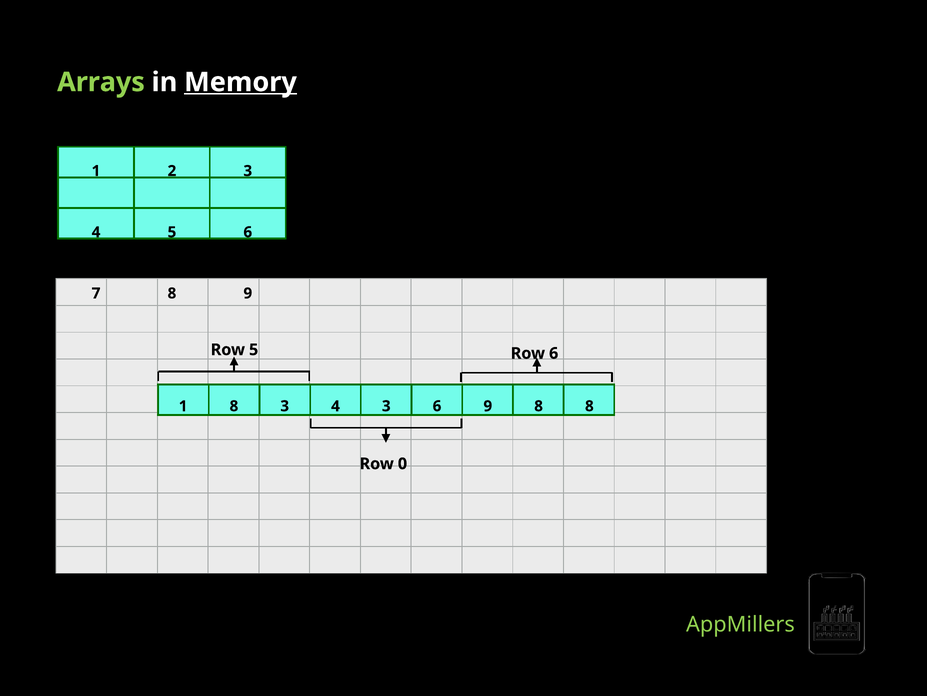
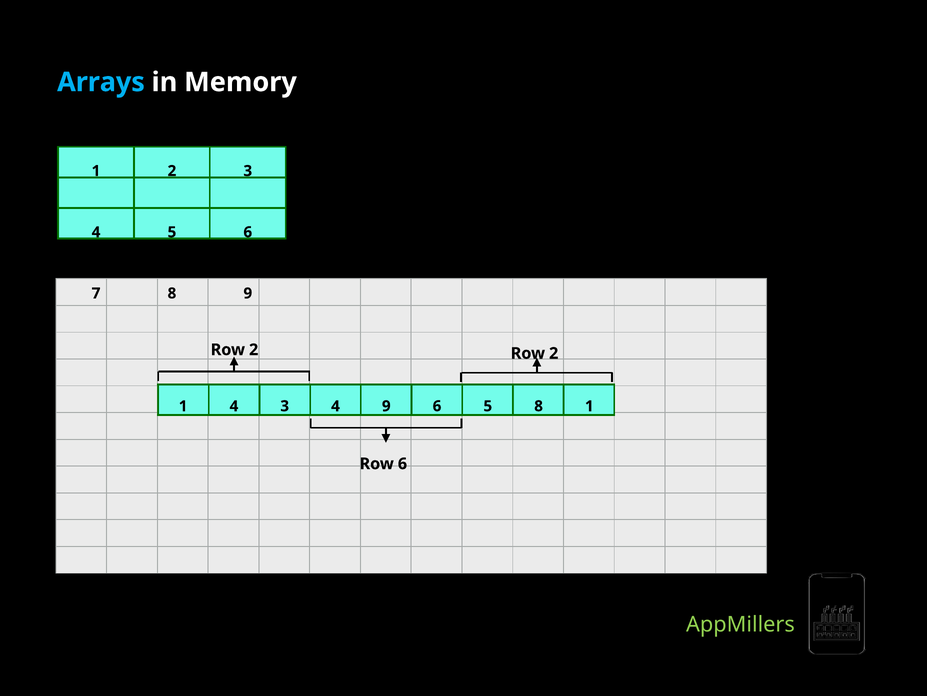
Arrays colour: light green -> light blue (101, 82)
Memory underline: present -> none (241, 82)
5: 5 -> 2 (254, 350)
6: 6 -> 2 (554, 353)
8: 8 -> 4 (234, 406)
4 3: 3 -> 9 (386, 406)
9: 9 -> 5 (488, 406)
8: 8 -> 1 (589, 406)
Row 0: 0 -> 6 (402, 464)
